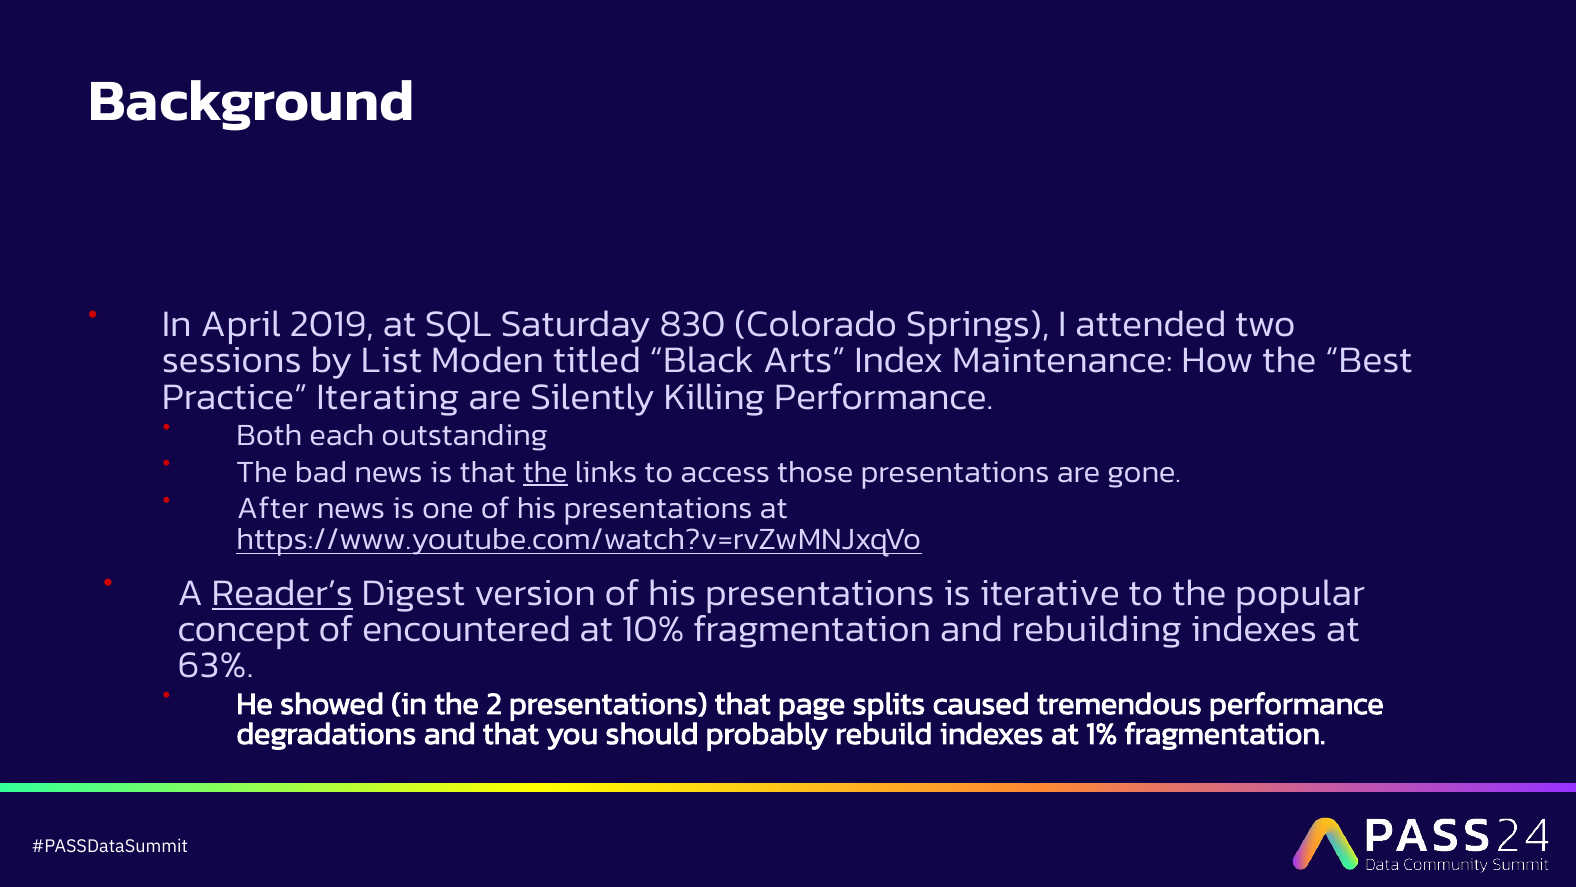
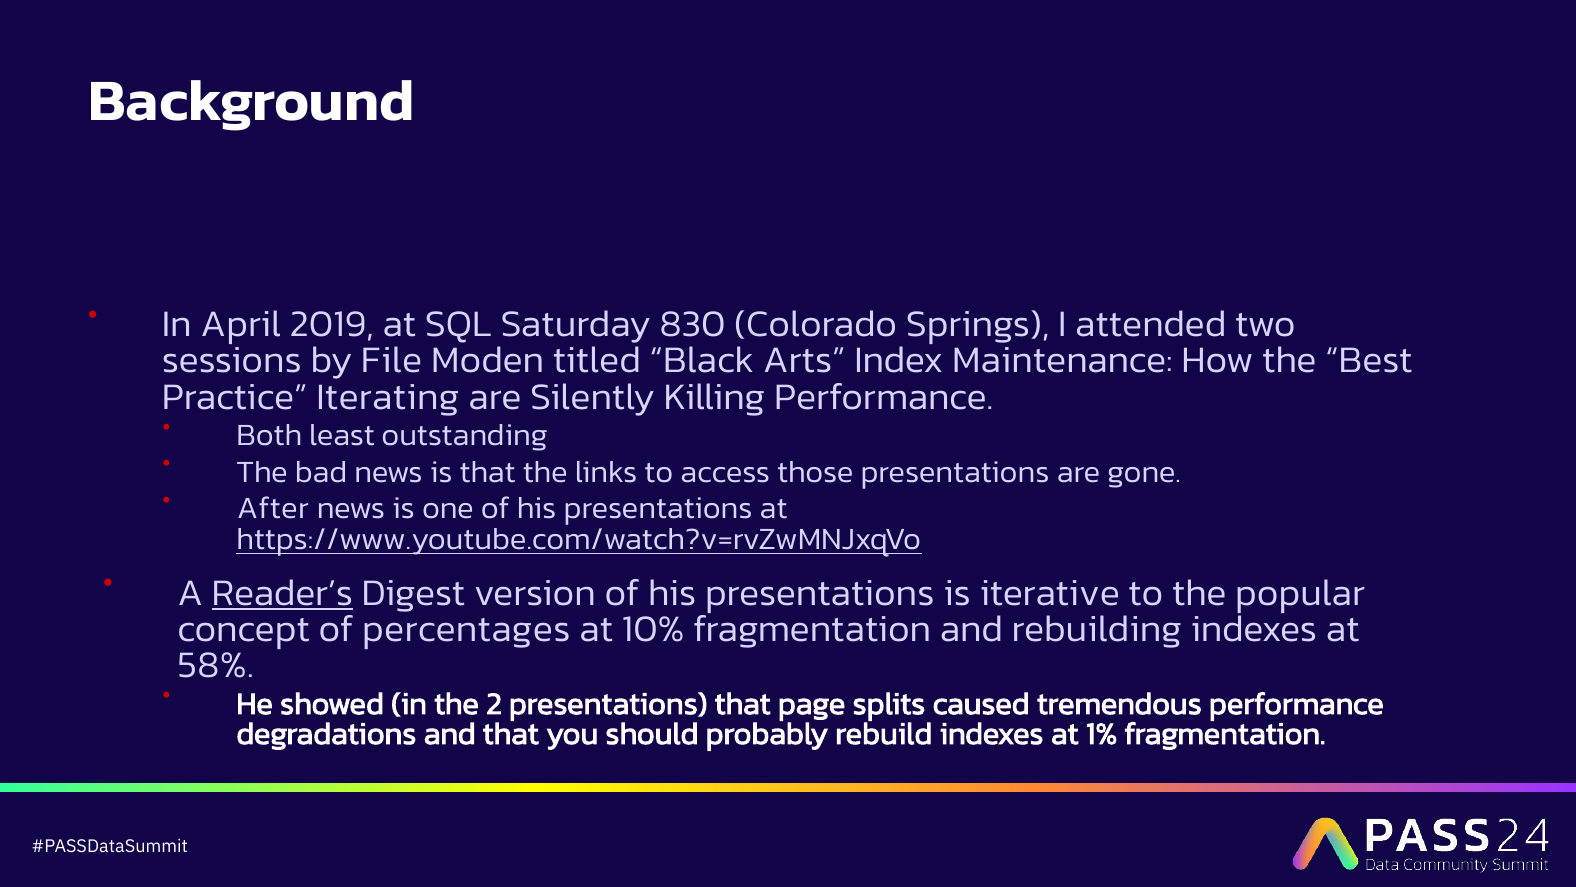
List: List -> File (392, 360)
each: each -> least (342, 435)
the underline: present -> none (545, 471)
encountered: encountered -> percentages (466, 628)
63%: 63% -> 58% (216, 665)
